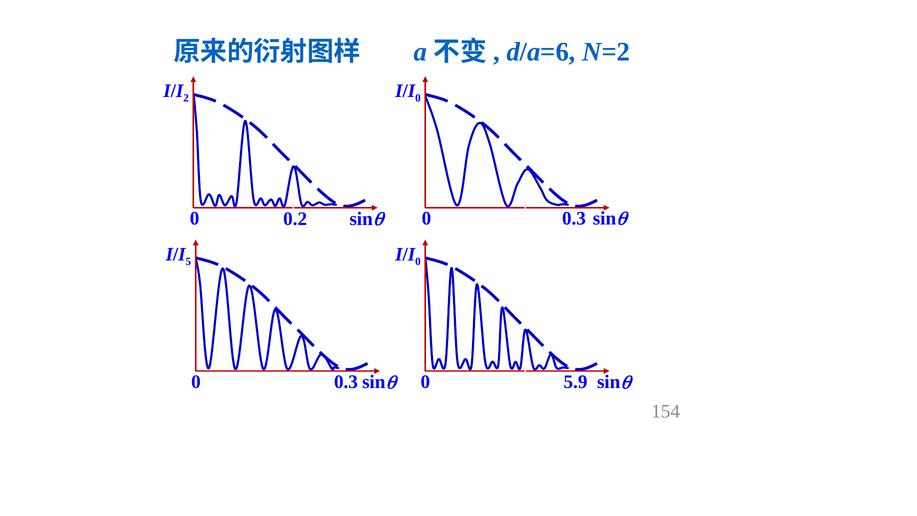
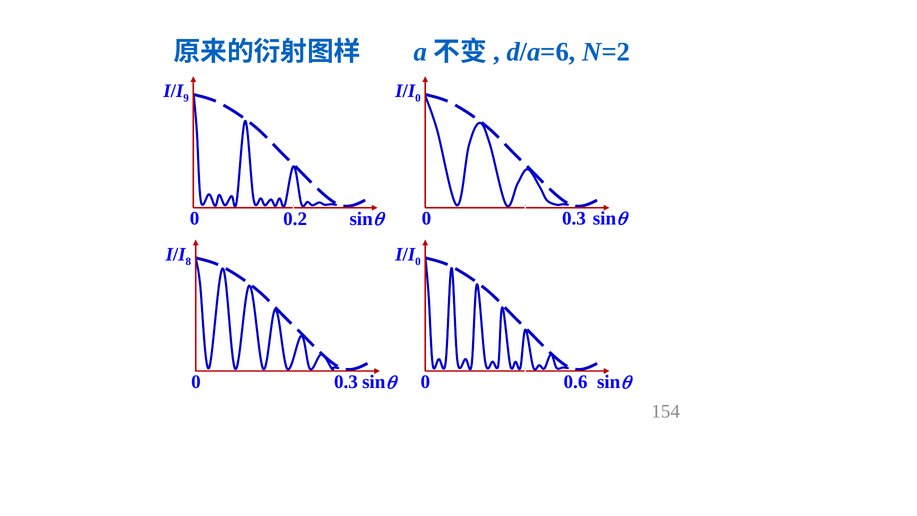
2: 2 -> 9 (186, 98)
5: 5 -> 8 (188, 262)
5.9: 5.9 -> 0.6 (576, 382)
